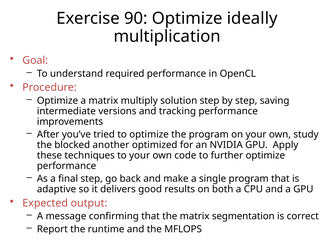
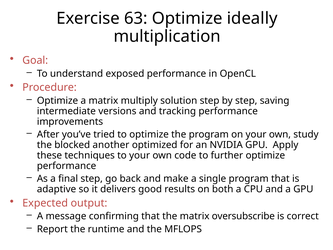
90: 90 -> 63 (136, 18)
required: required -> exposed (125, 74)
segmentation: segmentation -> oversubscribe (243, 216)
